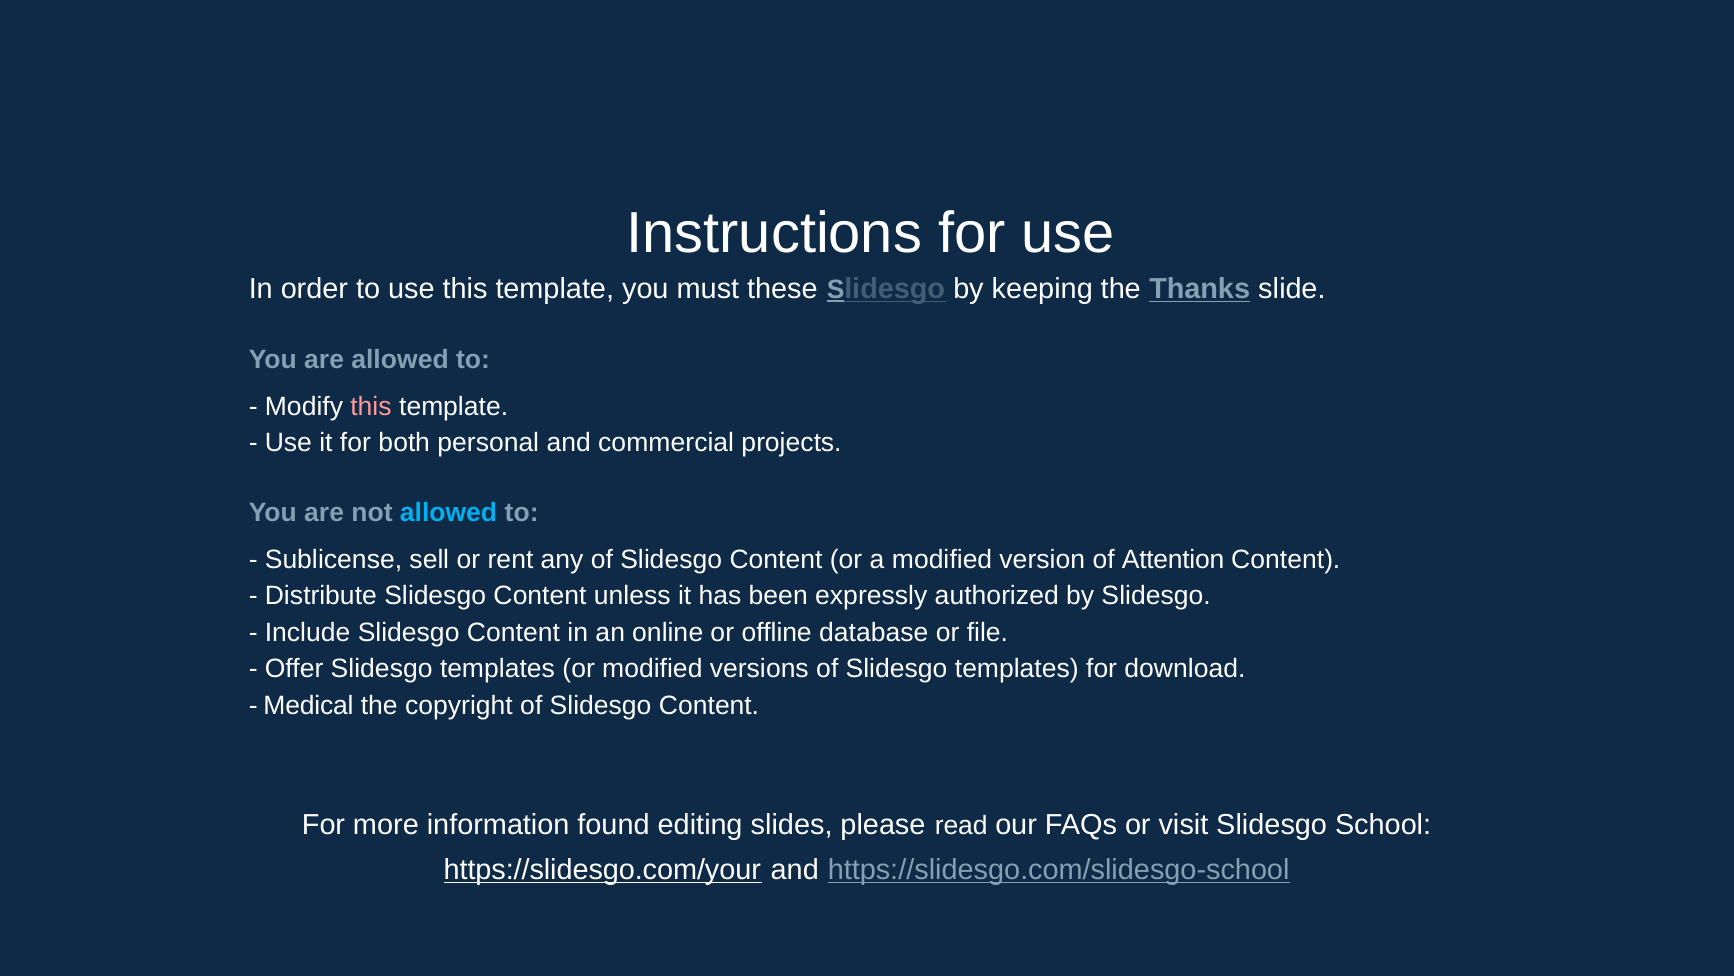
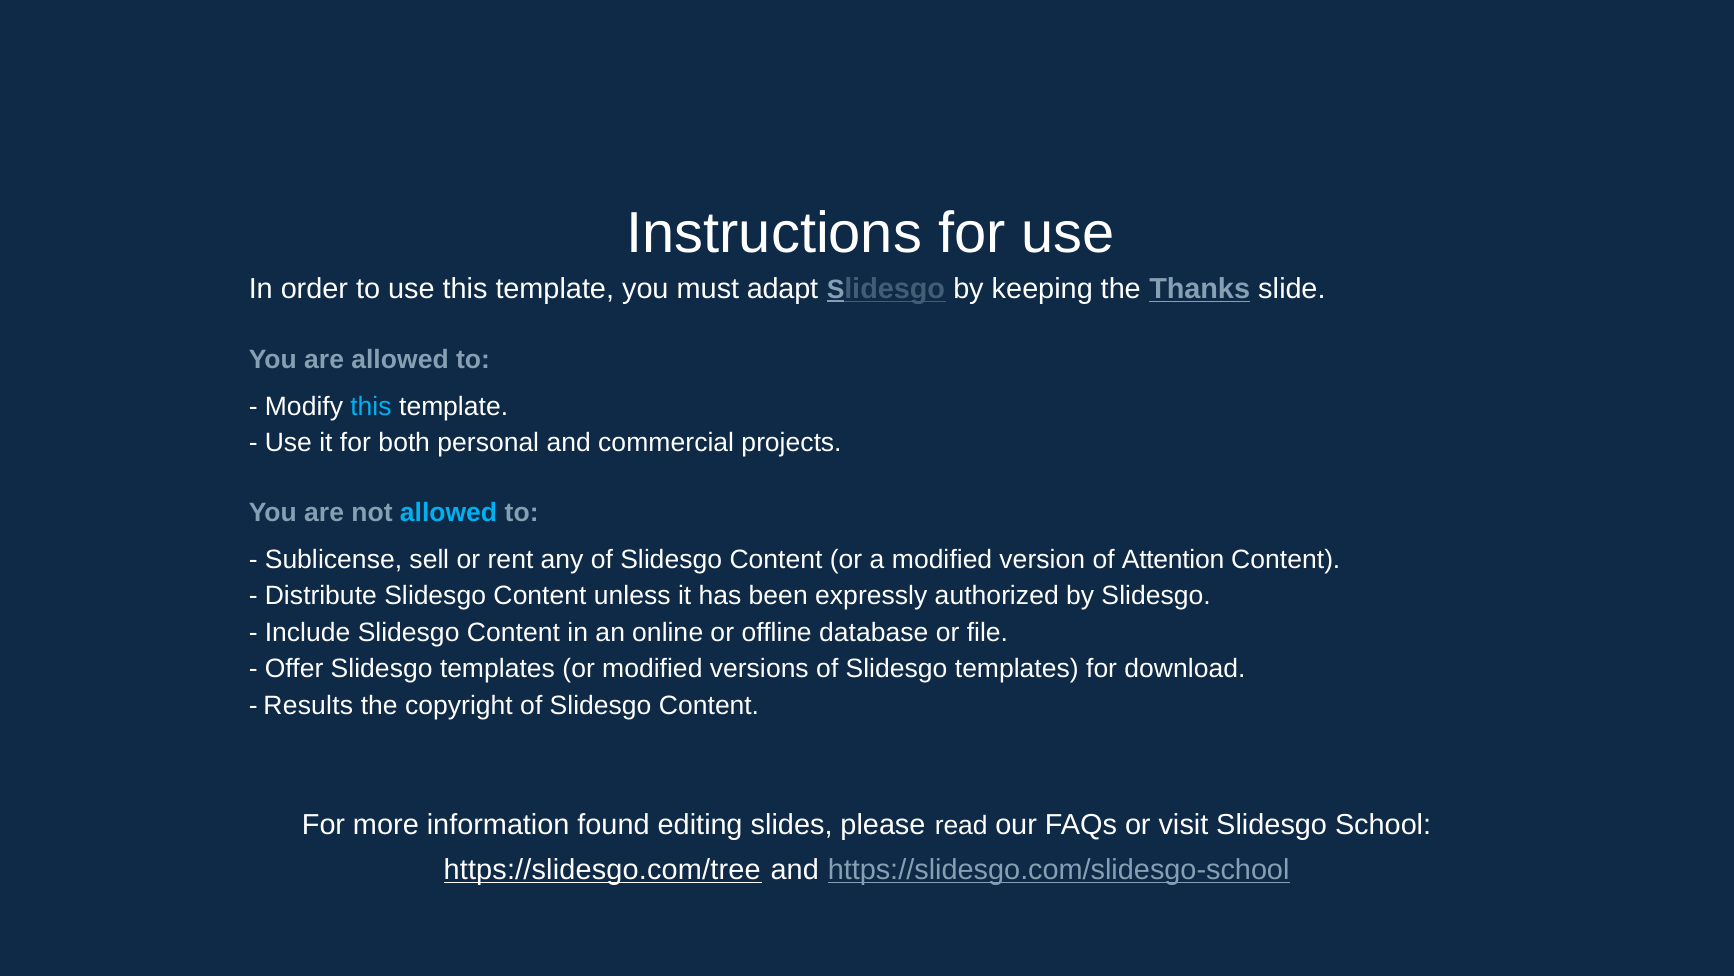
these: these -> adapt (782, 288)
this colour: pink -> light blue (371, 406)
Medical: Medical -> Results (308, 705)
https://slidesgo.com/your: https://slidesgo.com/your -> https://slidesgo.com/tree (602, 870)
